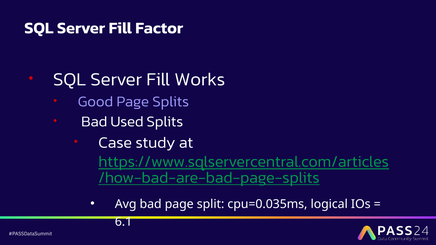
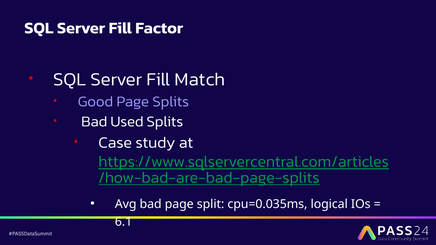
Works: Works -> Match (200, 79)
